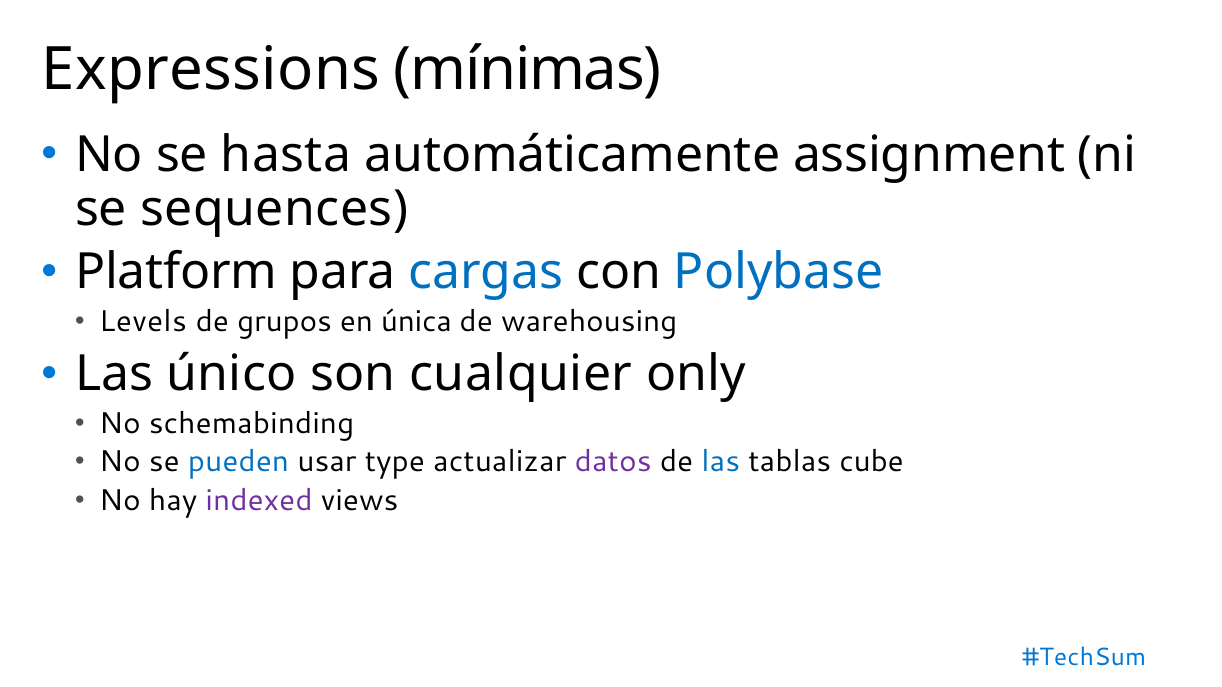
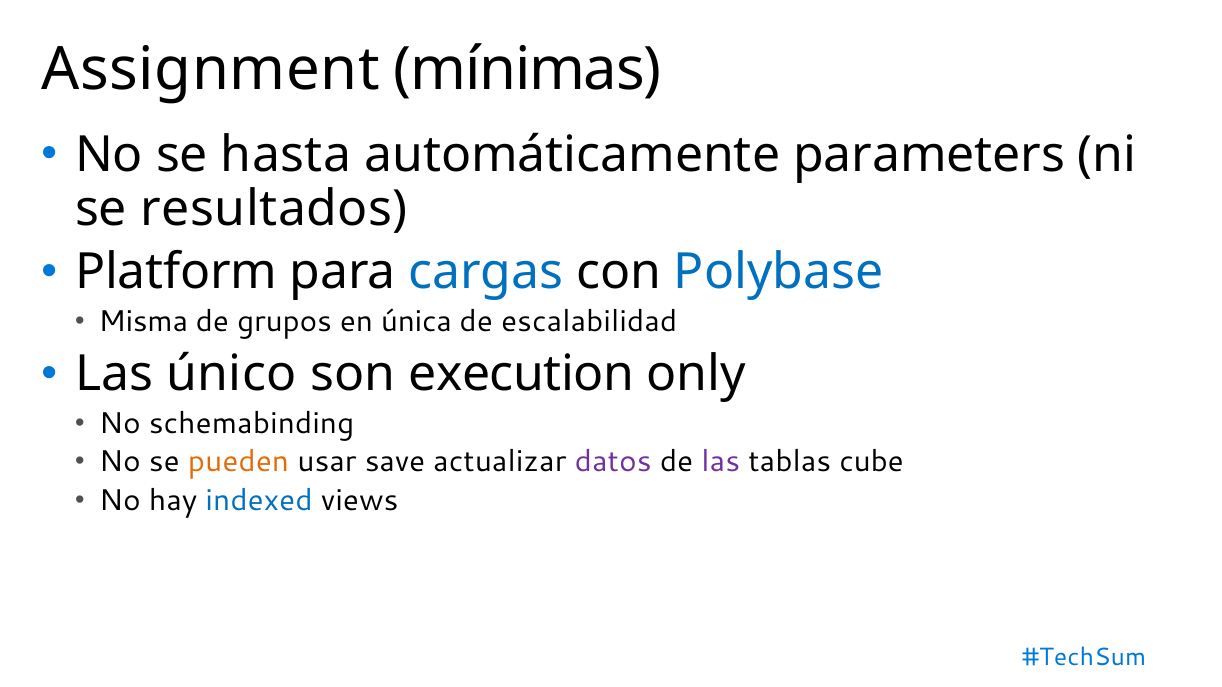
Expressions: Expressions -> Assignment (211, 70)
assignment: assignment -> parameters (929, 155)
sequences: sequences -> resultados (274, 209)
Levels: Levels -> Misma (143, 322)
warehousing: warehousing -> escalabilidad (589, 322)
cualquier: cualquier -> execution (521, 375)
pueden colour: blue -> orange (239, 462)
type: type -> save (395, 462)
las colour: blue -> purple (721, 462)
indexed colour: purple -> blue (259, 501)
